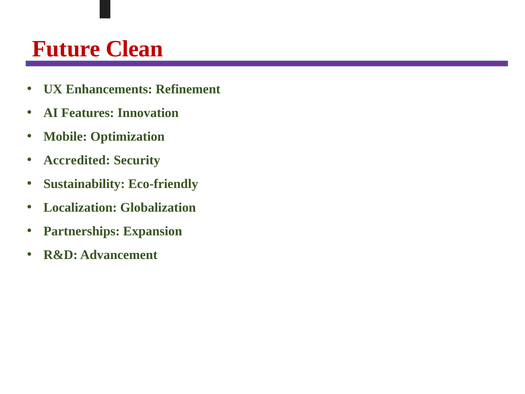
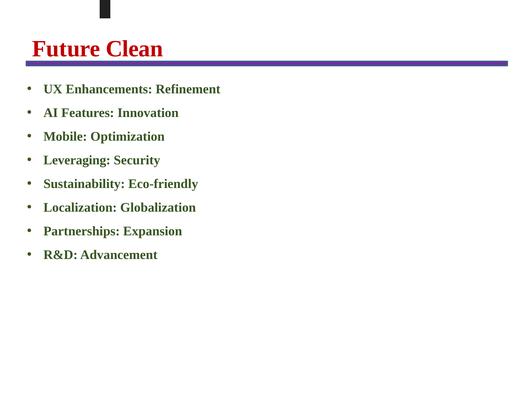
Accredited: Accredited -> Leveraging (77, 160)
